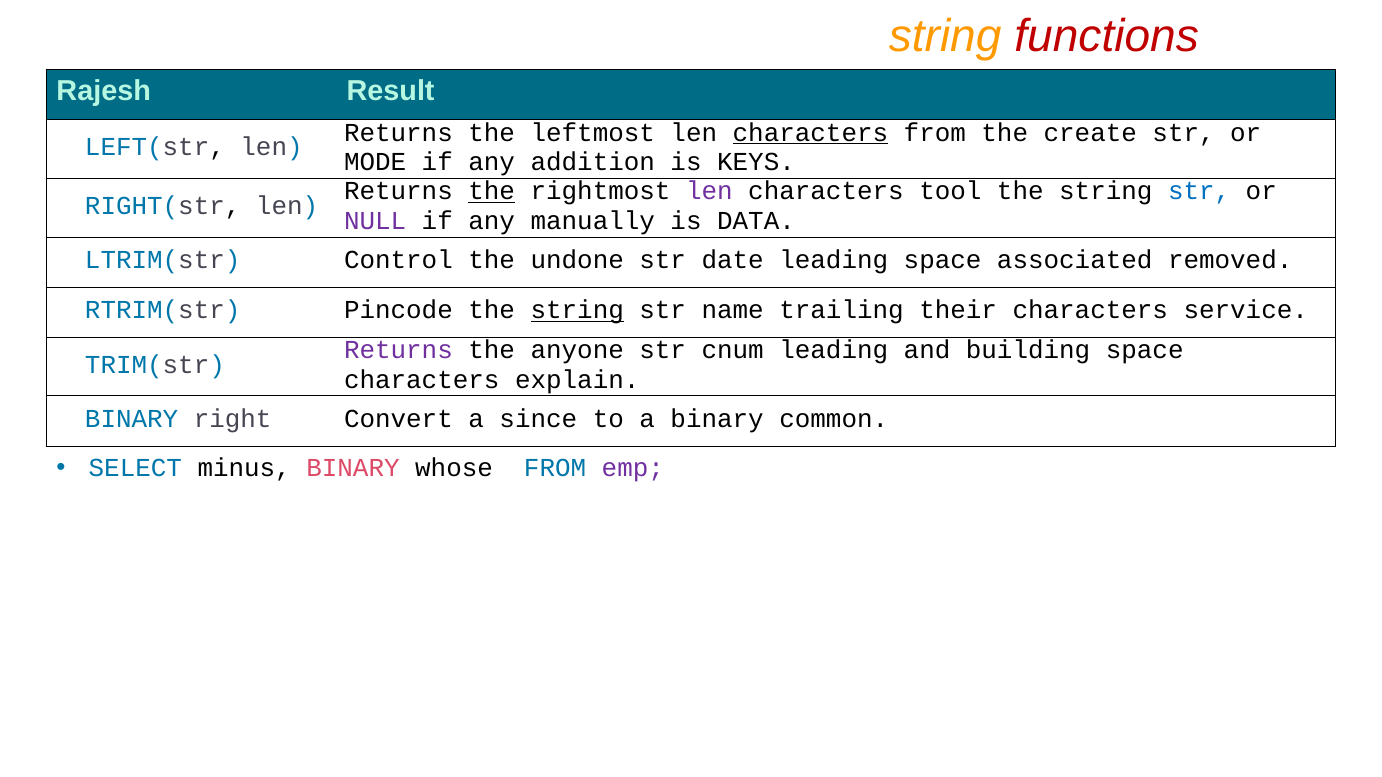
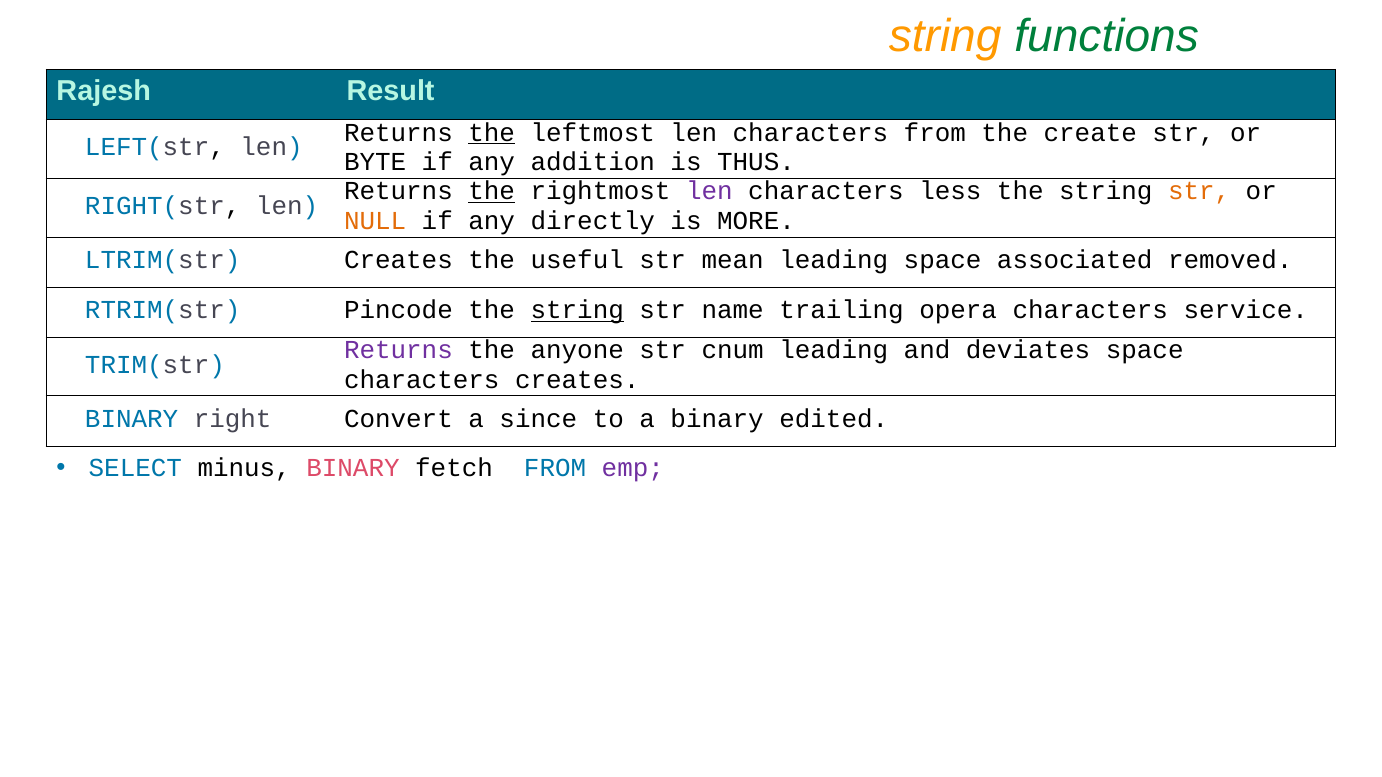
functions colour: red -> green (1107, 36)
the underline: none -> present (492, 133)
characters underline: present -> none (810, 133)
MODE: MODE -> BYTE (375, 162)
KEYS: KEYS -> THUS (756, 162)
tool: tool -> less (950, 191)
str colour: blue -> orange (1199, 191)
NULL colour: purple -> orange (375, 221)
manually: manually -> directly (593, 221)
DATA: DATA -> MORE (756, 221)
LTRIM(str Control: Control -> Creates (398, 260)
undone: undone -> useful (577, 260)
date: date -> mean (733, 260)
their: their -> opera (958, 311)
building: building -> deviates (1028, 350)
characters explain: explain -> creates (577, 380)
common: common -> edited (834, 420)
whose: whose -> fetch (454, 468)
